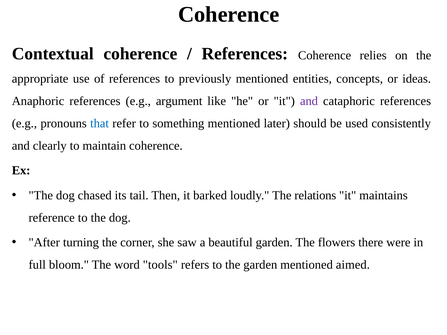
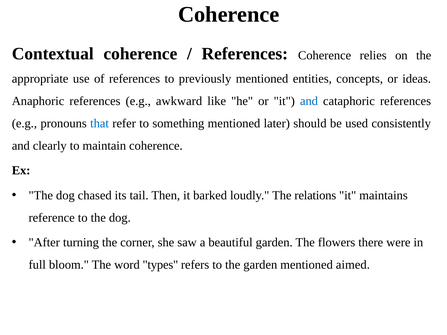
argument: argument -> awkward (179, 101)
and colour: purple -> blue (309, 101)
tools: tools -> types (160, 265)
